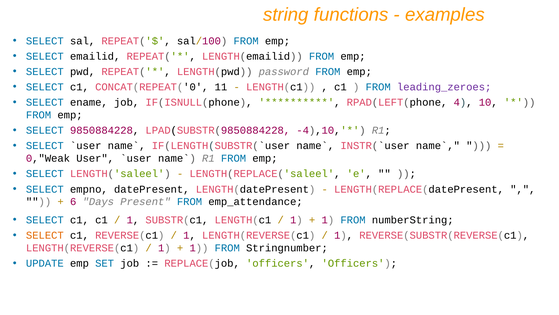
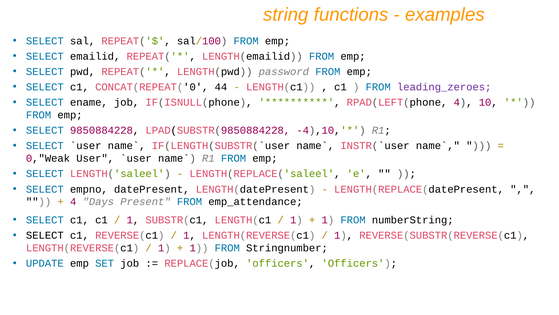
11: 11 -> 44 (221, 87)
6: 6 -> 4 (73, 201)
SELECT colour: orange -> black (45, 235)
